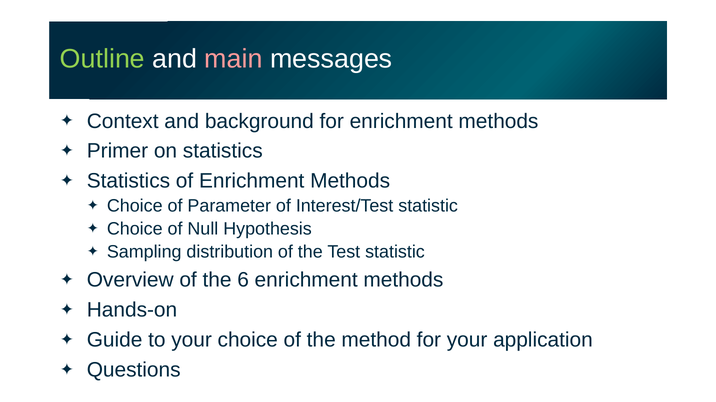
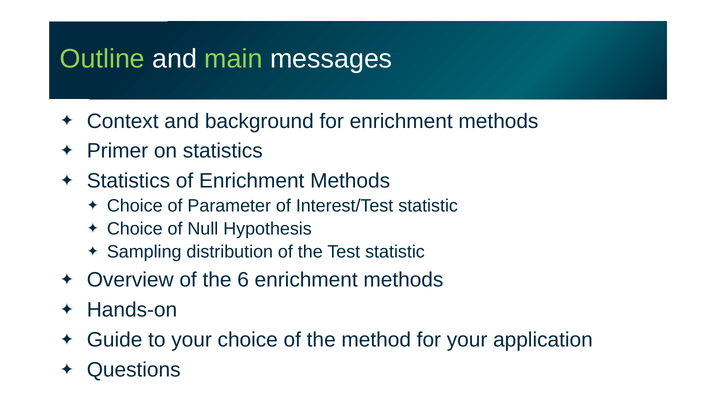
main colour: pink -> light green (234, 59)
